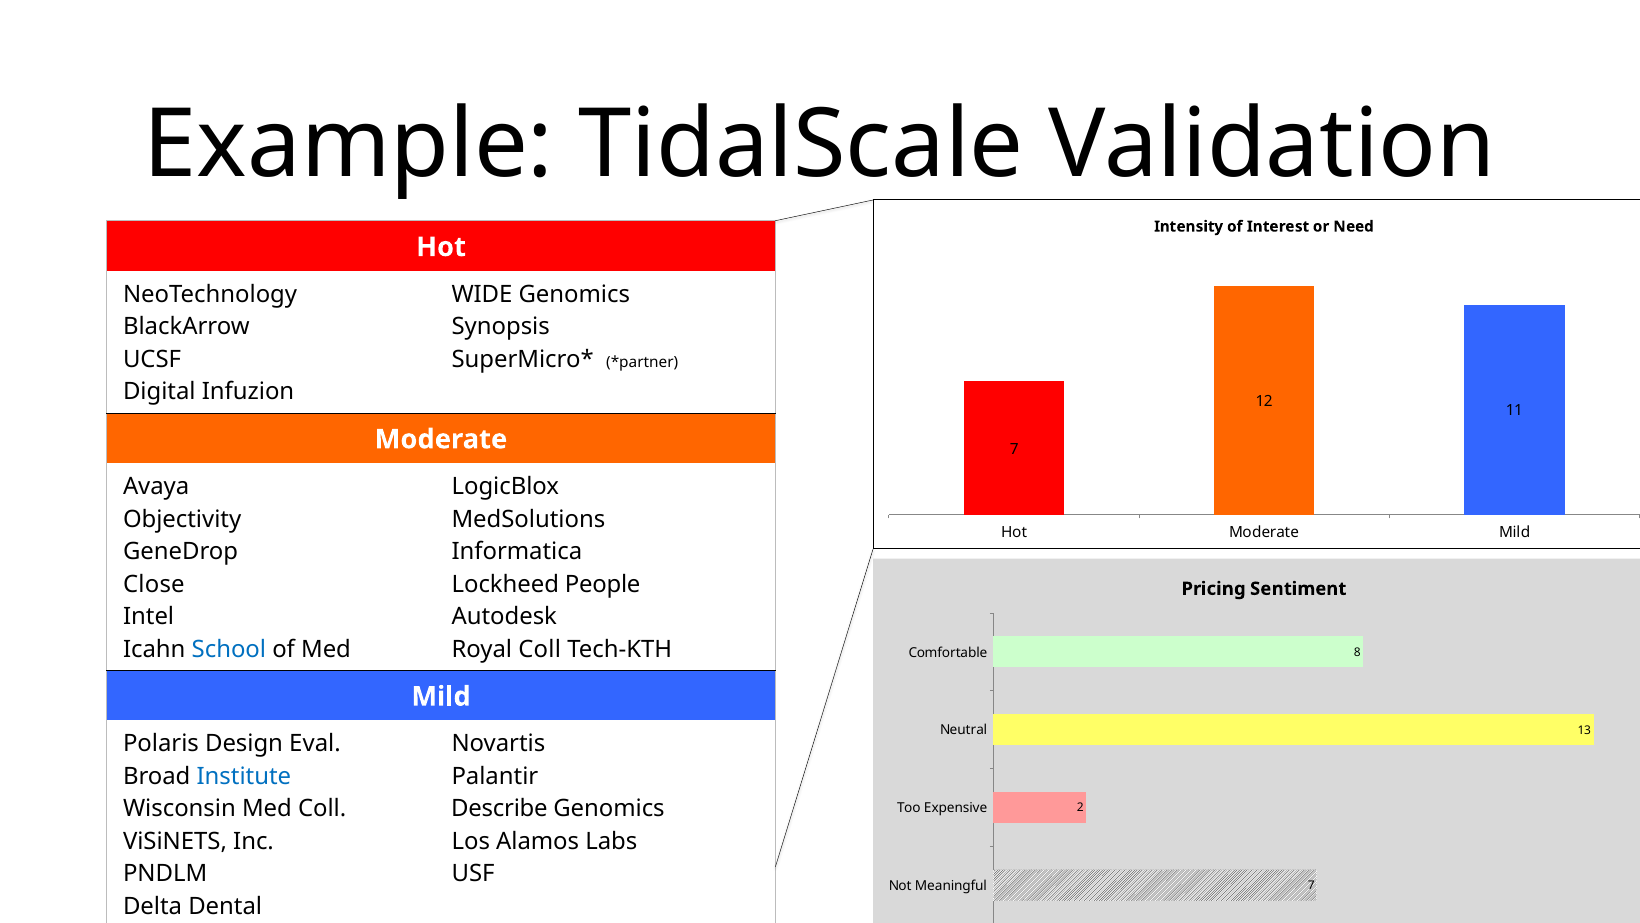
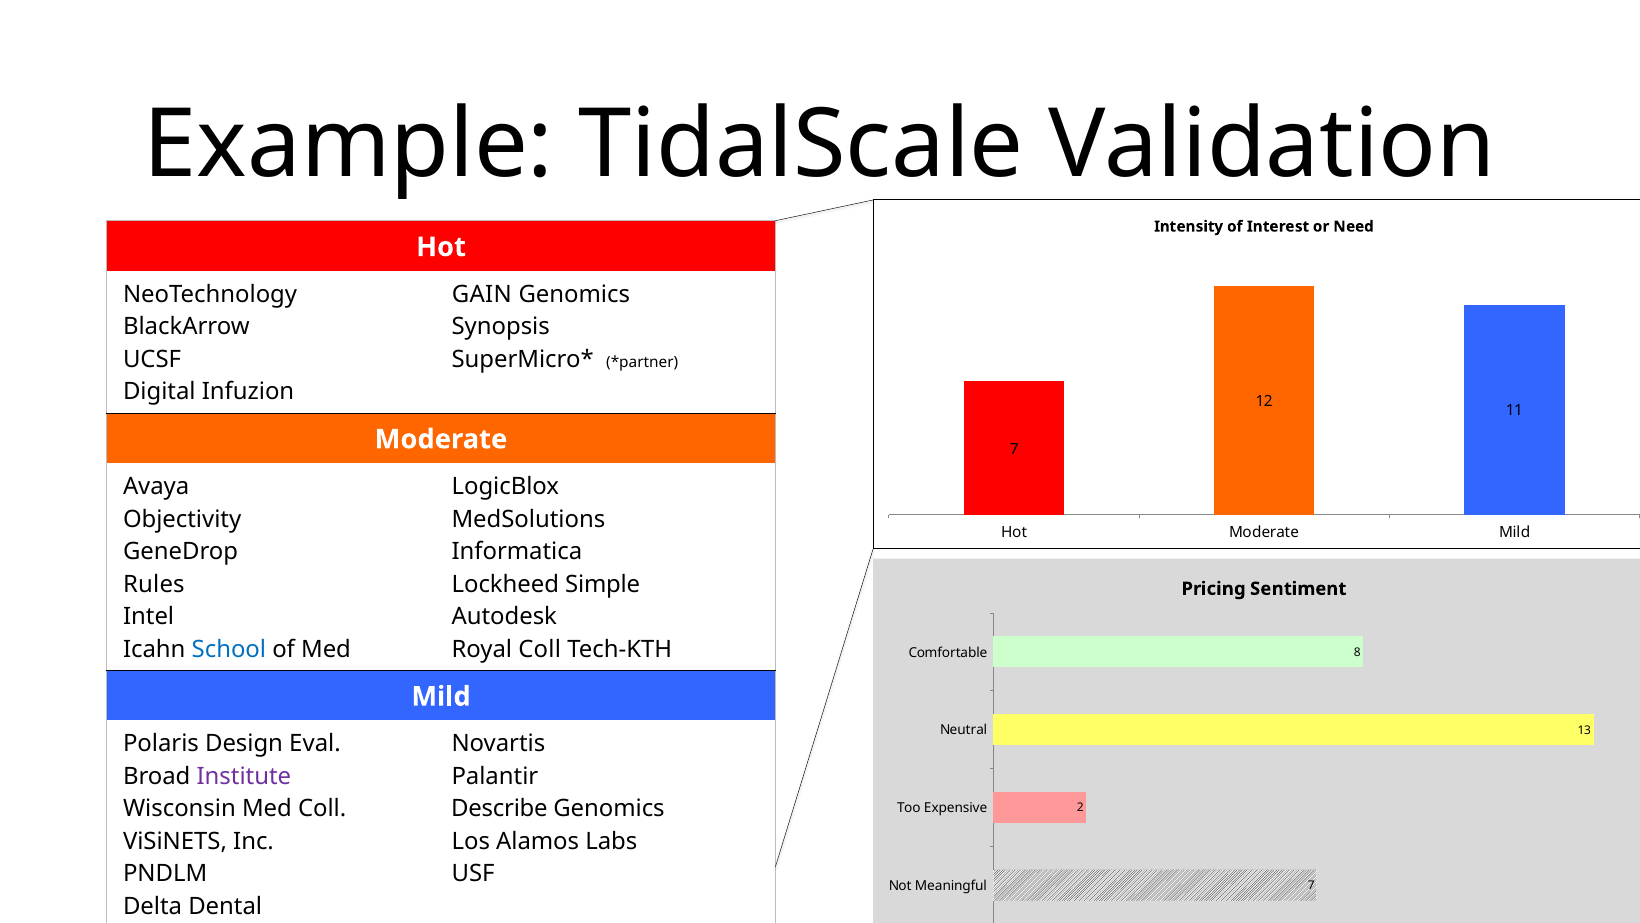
WIDE: WIDE -> GAIN (482, 294)
Close: Close -> Rules (154, 584)
People: People -> Simple (603, 584)
Institute colour: blue -> purple (244, 776)
